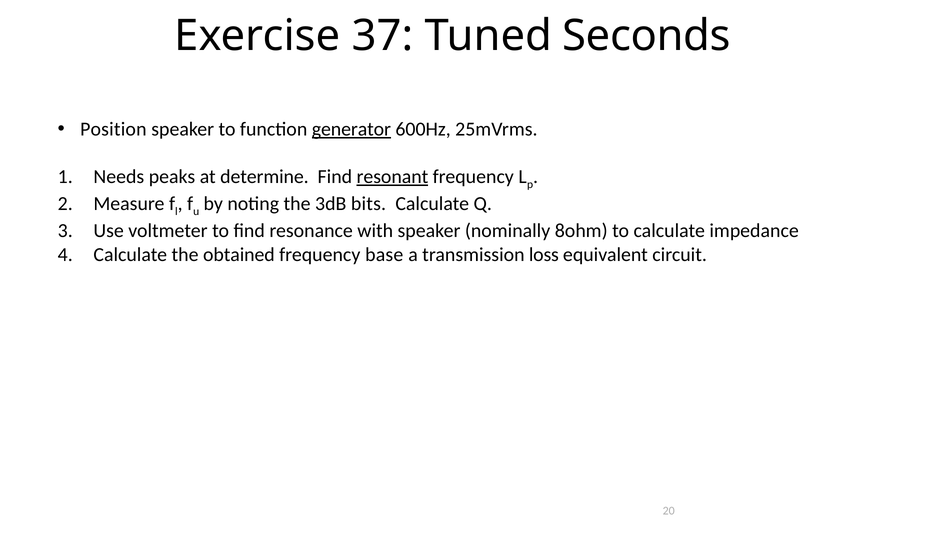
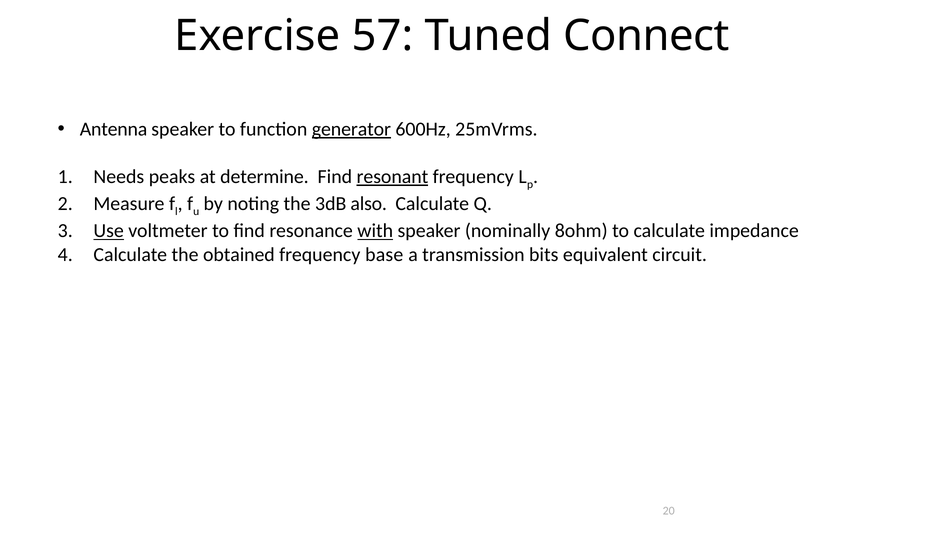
37: 37 -> 57 (382, 36)
Seconds: Seconds -> Connect (646, 36)
Position: Position -> Antenna (114, 129)
bits: bits -> also (369, 204)
Use underline: none -> present (109, 231)
with underline: none -> present (375, 231)
loss: loss -> bits (544, 255)
